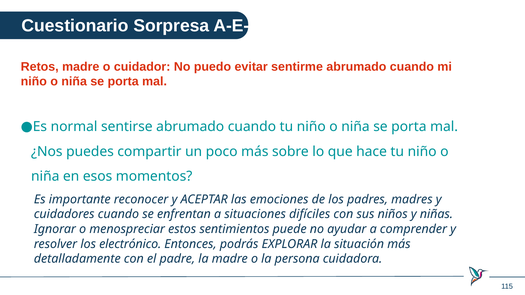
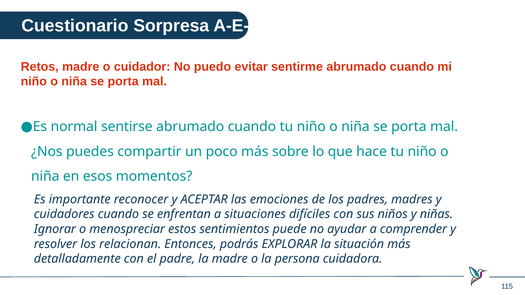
electrónico: electrónico -> relacionan (130, 244)
